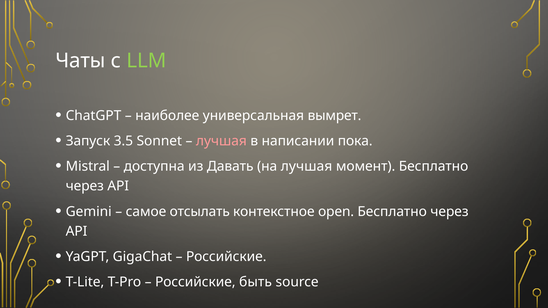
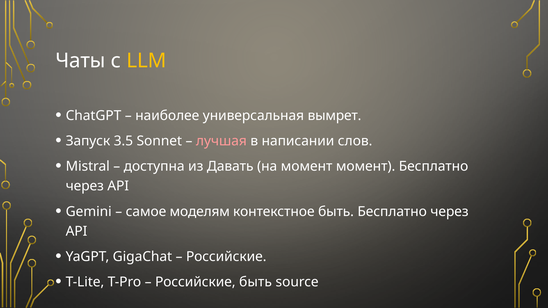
LLM colour: light green -> yellow (146, 61)
пока: пока -> слов (355, 141)
на лучшая: лучшая -> момент (307, 167)
отсылать: отсылать -> моделям (200, 212)
контекстное open: open -> быть (336, 212)
